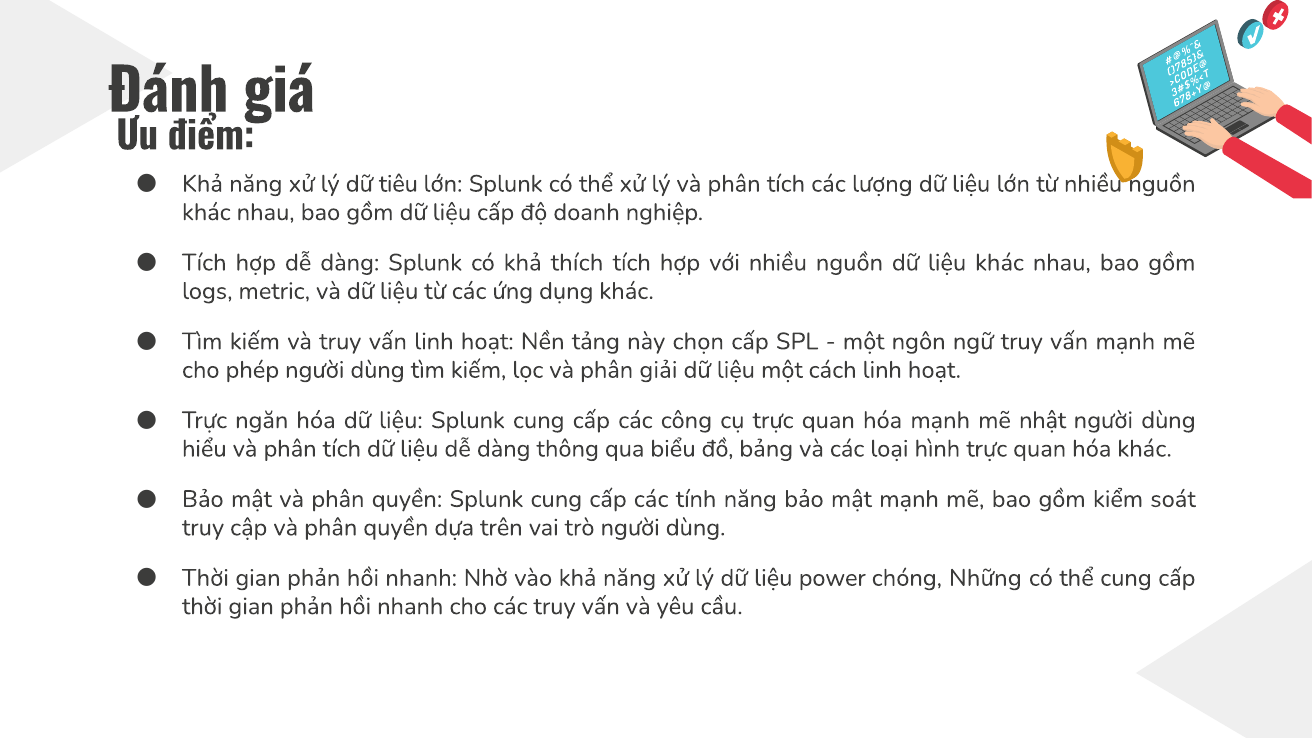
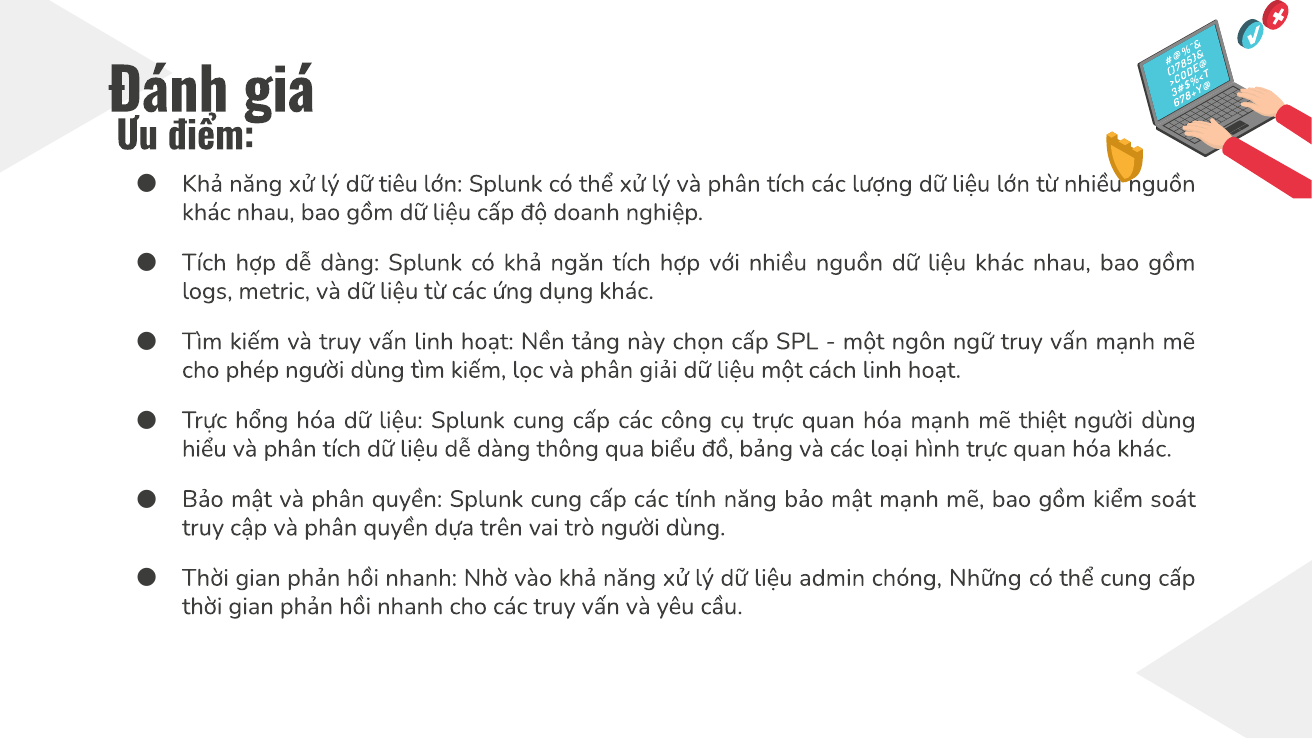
thích: thích -> ngăn (577, 263)
ngăn: ngăn -> hổng (262, 420)
nhật: nhật -> thiệt (1043, 420)
power: power -> admin (832, 578)
